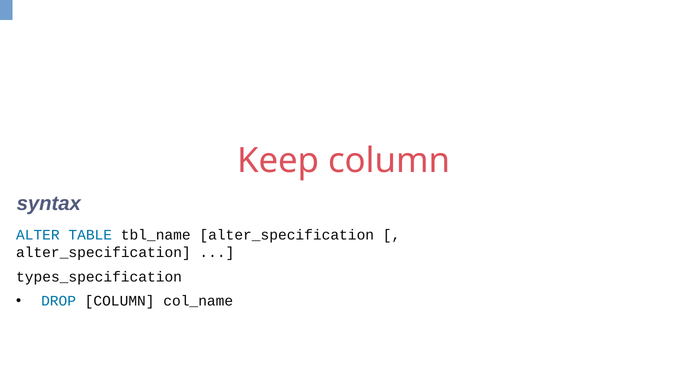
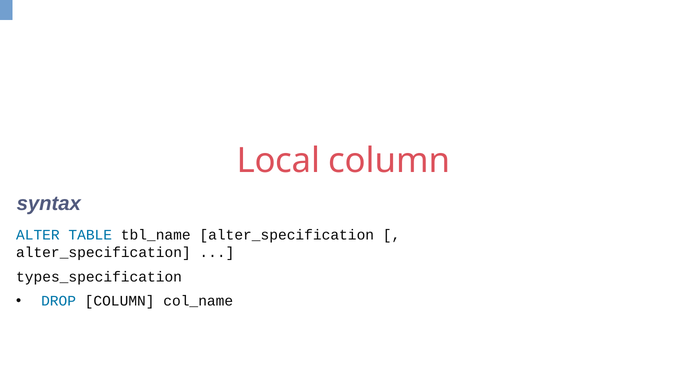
Keep: Keep -> Local (278, 161)
